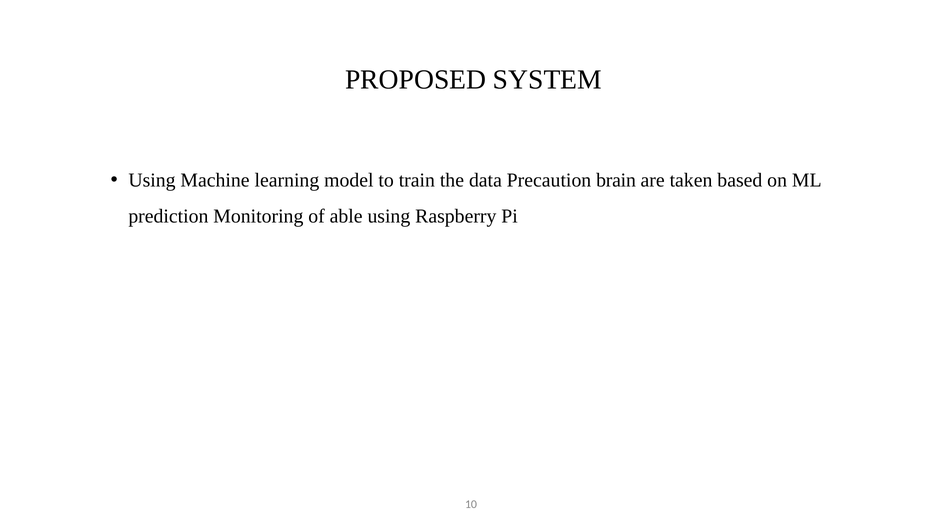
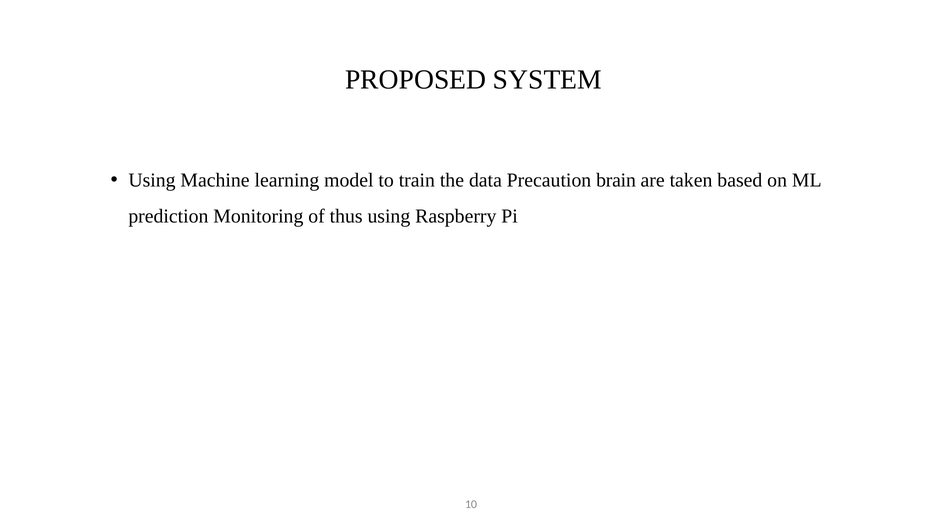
able: able -> thus (346, 216)
